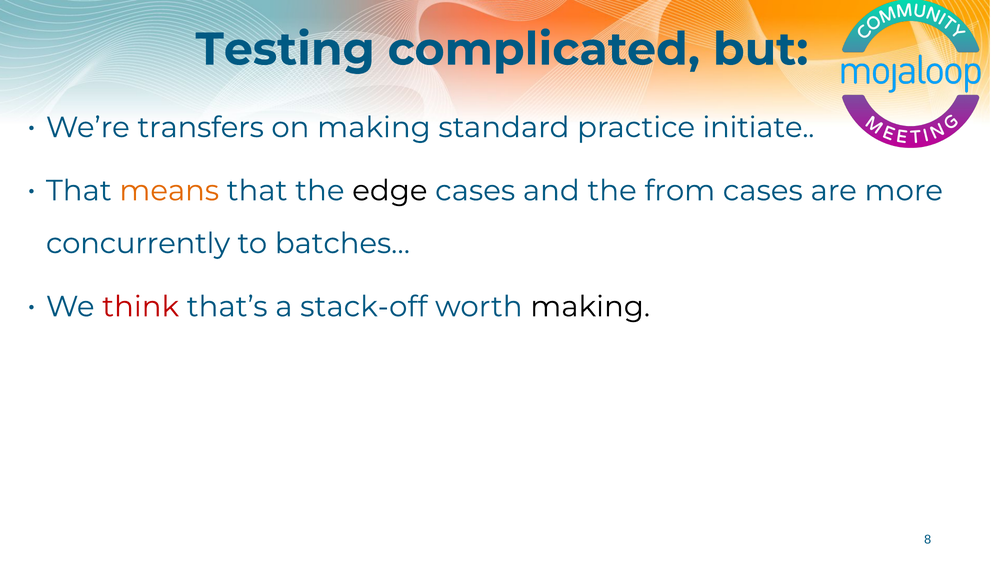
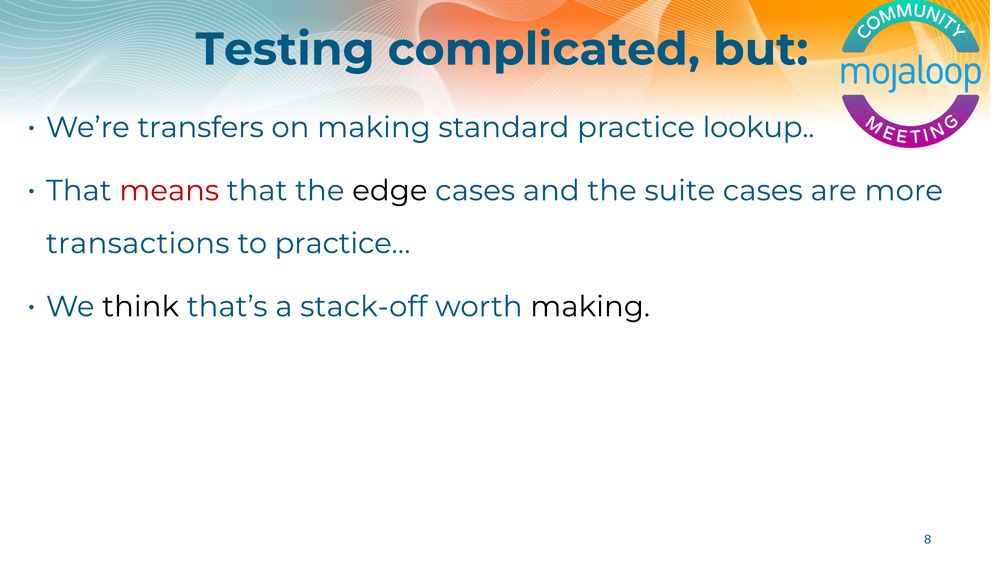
initiate: initiate -> lookup (758, 127)
means colour: orange -> red (169, 191)
from: from -> suite (680, 191)
concurrently: concurrently -> transactions (138, 243)
batches…: batches… -> practice… (342, 243)
think colour: red -> black (141, 307)
